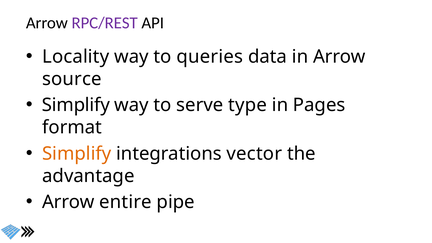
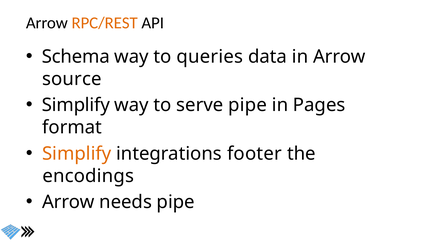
RPC/REST colour: purple -> orange (105, 23)
Locality: Locality -> Schema (76, 57)
serve type: type -> pipe (247, 105)
vector: vector -> footer (254, 154)
advantage: advantage -> encodings (88, 176)
entire: entire -> needs (126, 202)
